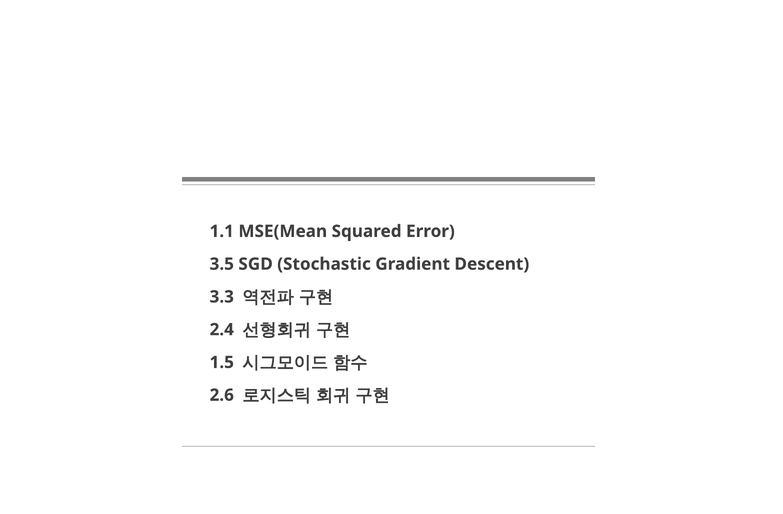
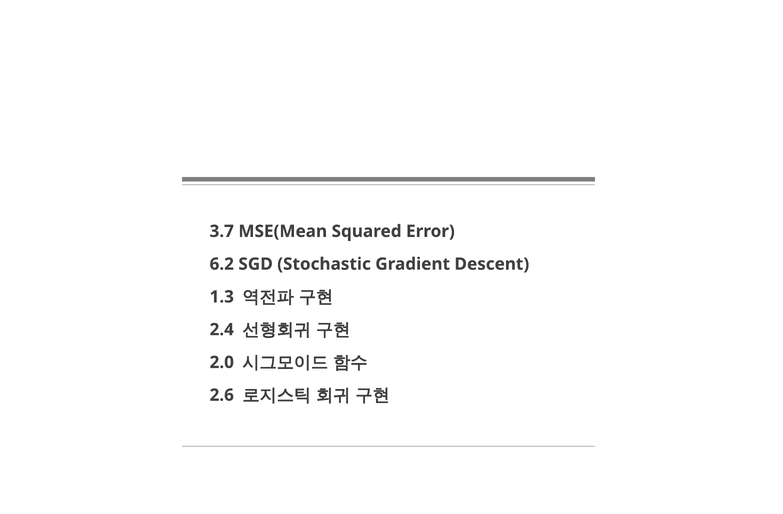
1.1: 1.1 -> 3.7 (222, 231)
3.5: 3.5 -> 6.2 (222, 264)
3.3: 3.3 -> 1.3 (222, 297)
1.5: 1.5 -> 2.0 (222, 363)
